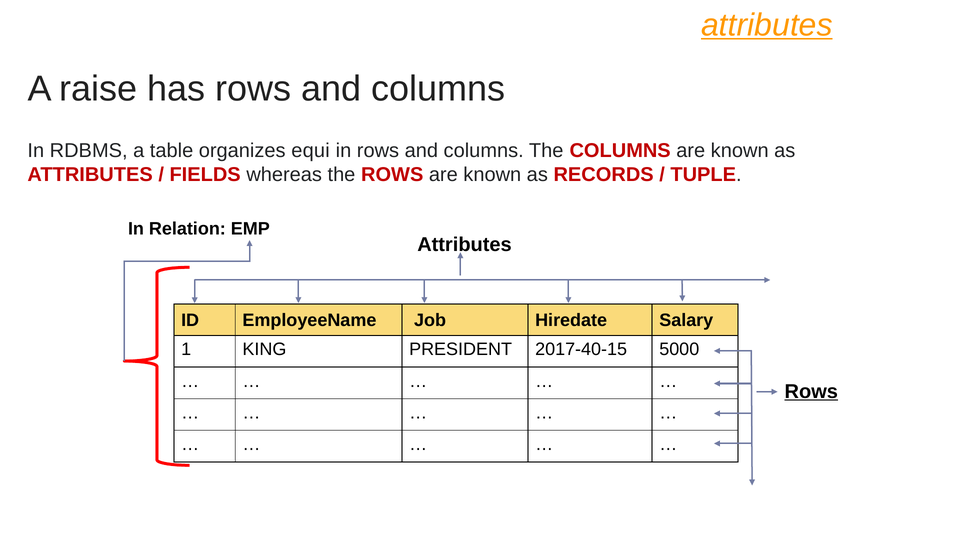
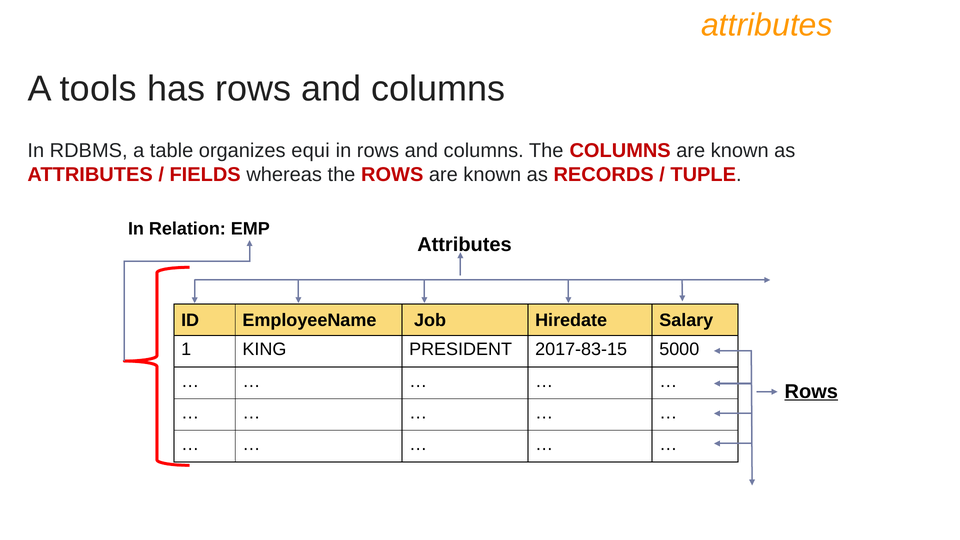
attributes underline: present -> none (767, 25)
raise: raise -> tools (98, 89)
2017-40-15: 2017-40-15 -> 2017-83-15 (581, 350)
